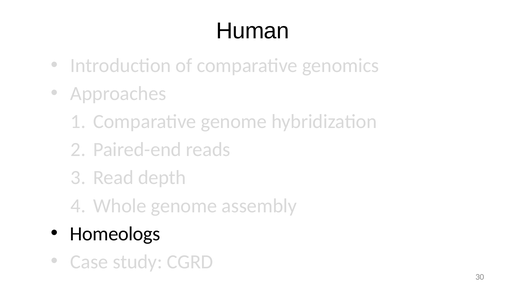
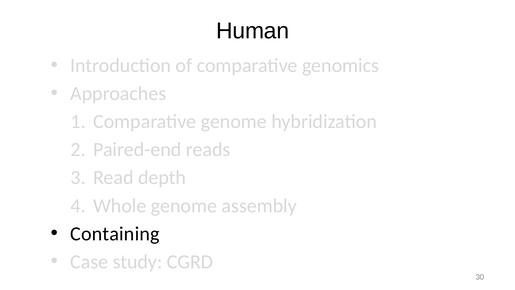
Homeologs: Homeologs -> Containing (115, 234)
